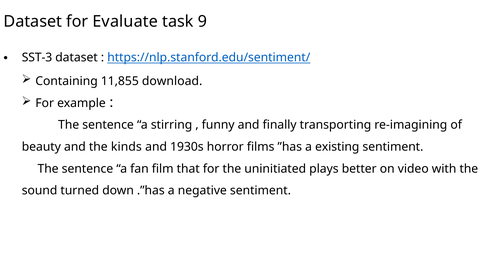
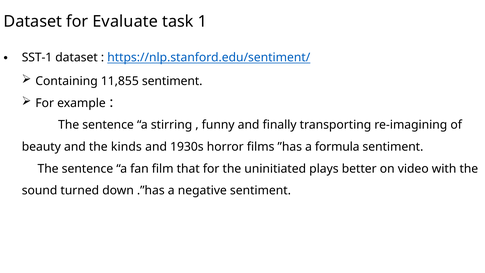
9: 9 -> 1 (202, 21)
SST-3: SST-3 -> SST-1 (37, 57)
11,855 download: download -> sentiment (172, 81)
existing: existing -> formula (337, 147)
